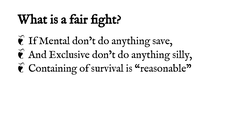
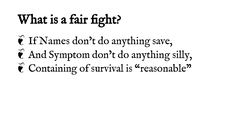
Mental: Mental -> Names (54, 41)
Exclusive: Exclusive -> Symptom (69, 55)
